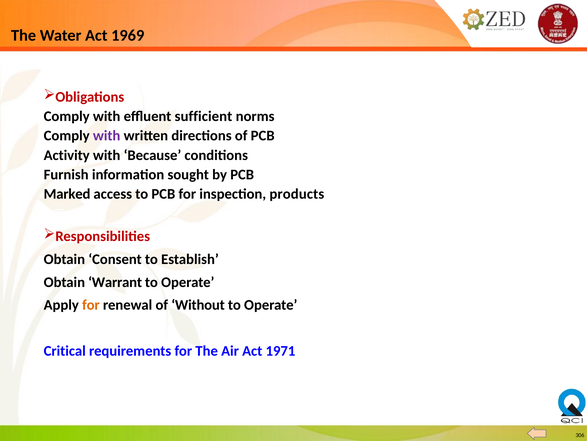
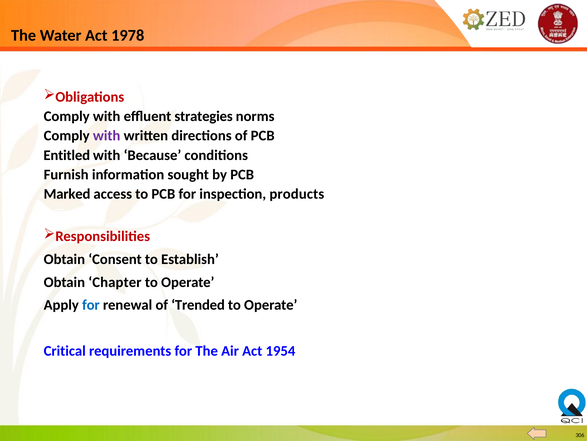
1969: 1969 -> 1978 (128, 36)
sufficient: sufficient -> strategies (204, 116)
Activity: Activity -> Entitled (67, 155)
Warrant: Warrant -> Chapter (115, 282)
for colour: orange -> blue (91, 305)
Without: Without -> Trended (198, 305)
1971: 1971 -> 1954 (280, 350)
